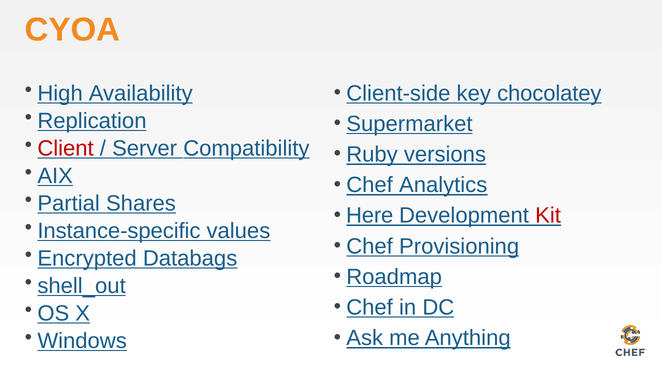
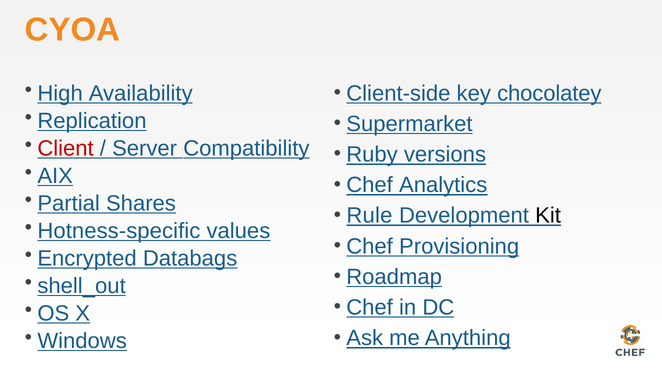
Here: Here -> Rule (369, 216)
Kit colour: red -> black (548, 216)
Instance-specific: Instance-specific -> Hotness-specific (119, 231)
